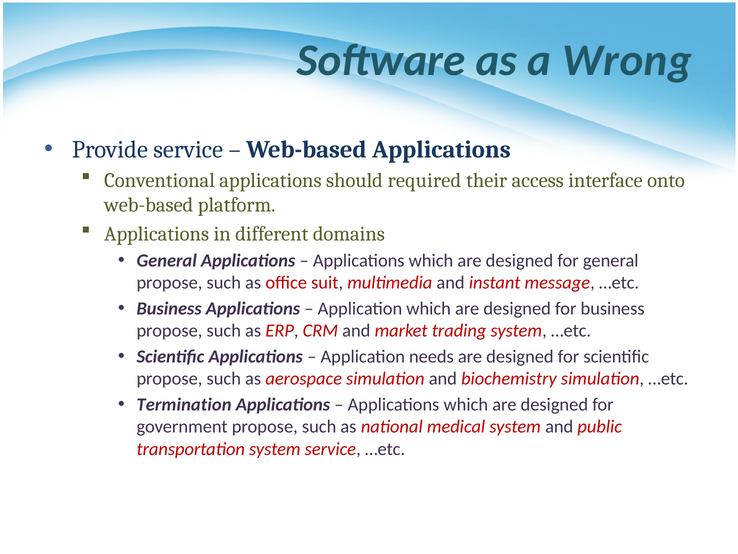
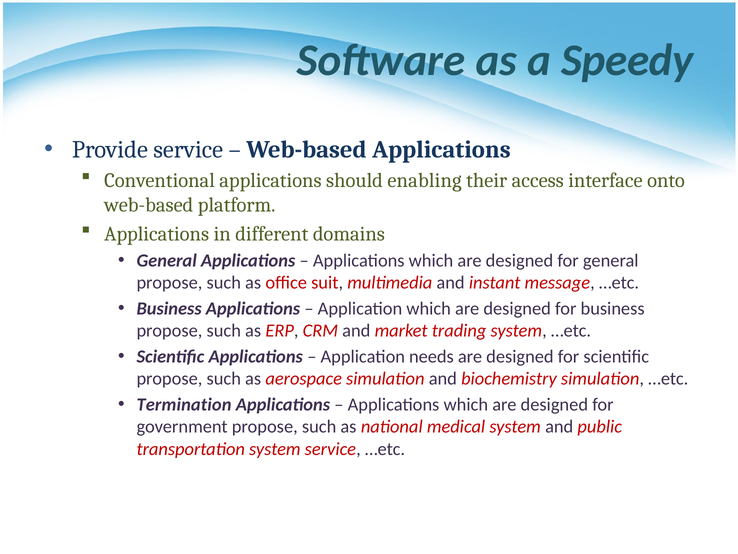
Wrong: Wrong -> Speedy (627, 60)
required: required -> enabling (424, 180)
